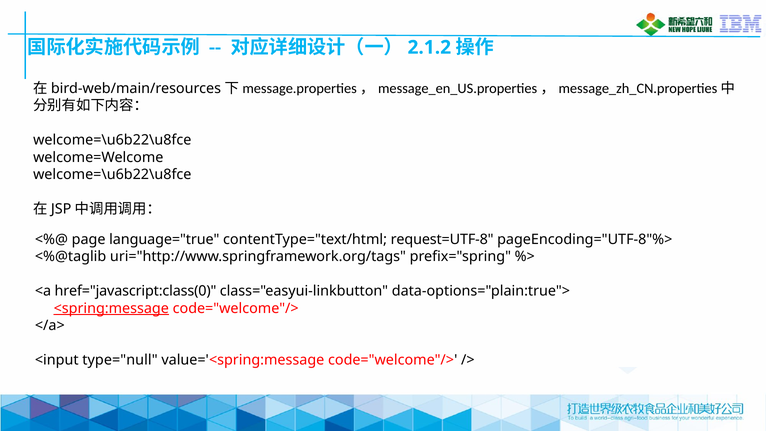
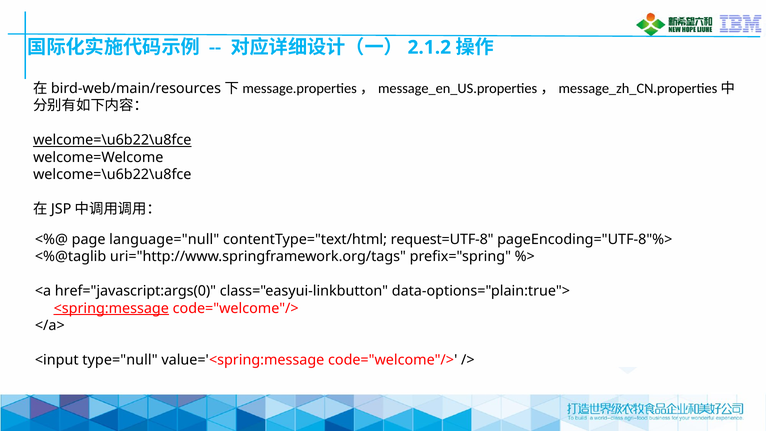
welcome=\u6b22\u8fce underline: none -> present (112, 140)
language="true: language="true -> language="null (164, 239)
href="javascript:class(0: href="javascript:class(0 -> href="javascript:args(0 (135, 291)
